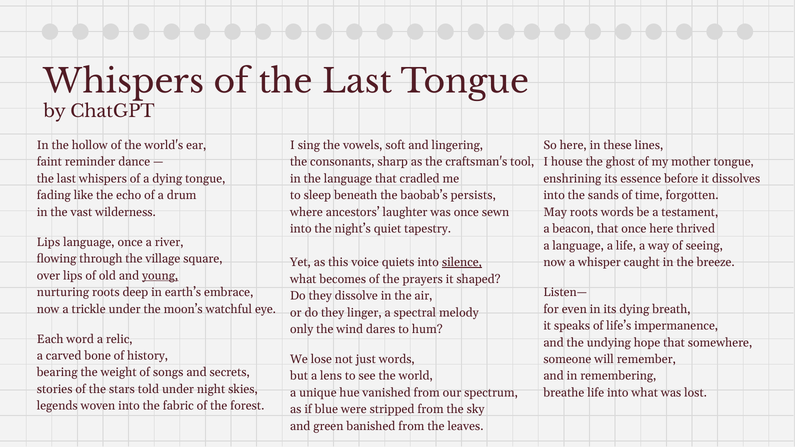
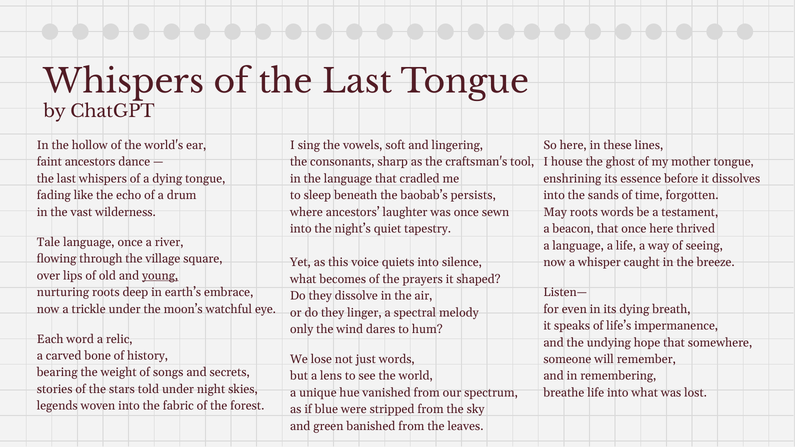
faint reminder: reminder -> ancestors (90, 162)
Lips: Lips -> Tale (48, 242)
silence underline: present -> none (462, 262)
